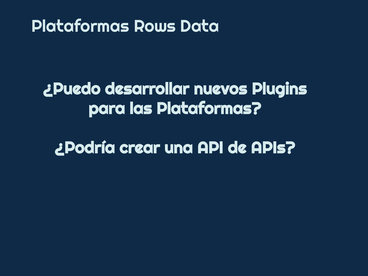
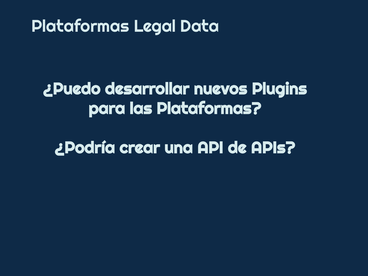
Rows: Rows -> Legal (155, 26)
